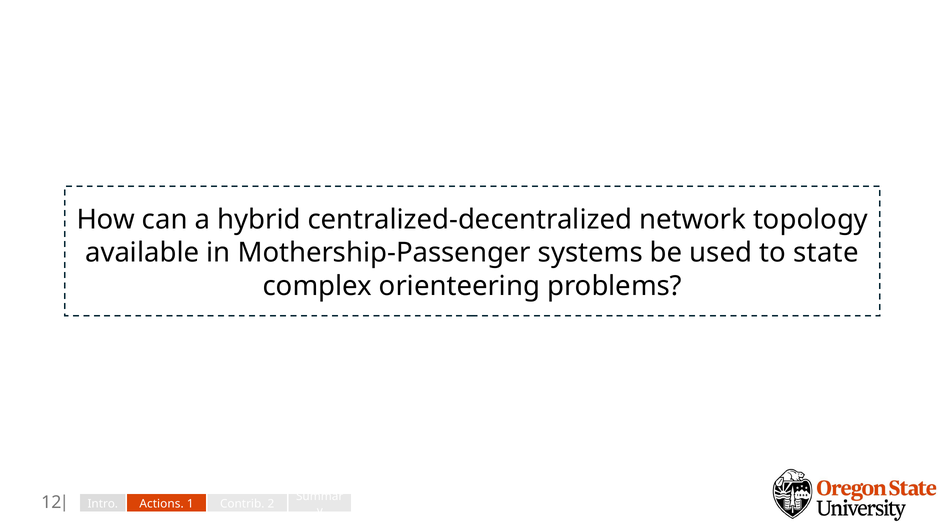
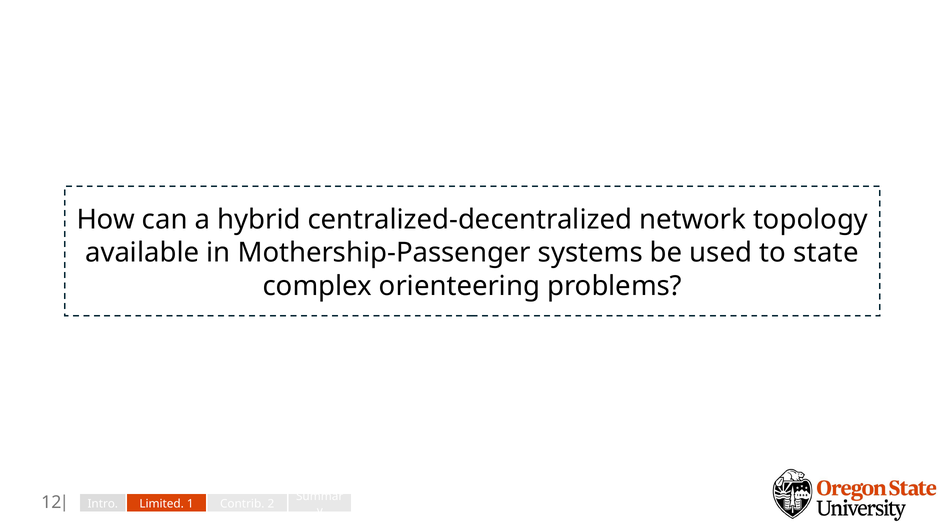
Actions: Actions -> Limited (162, 504)
